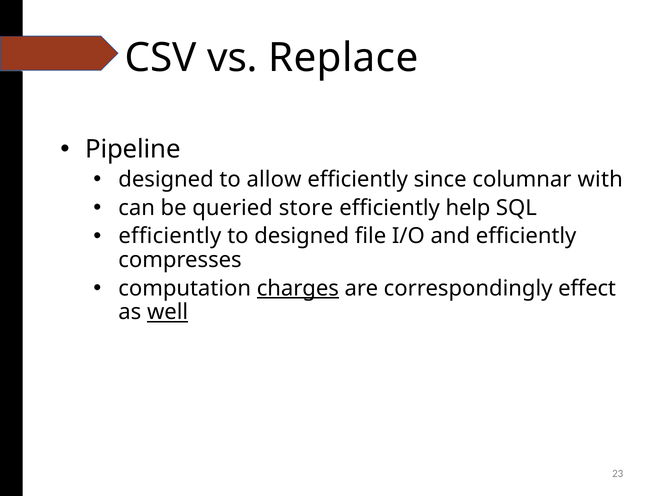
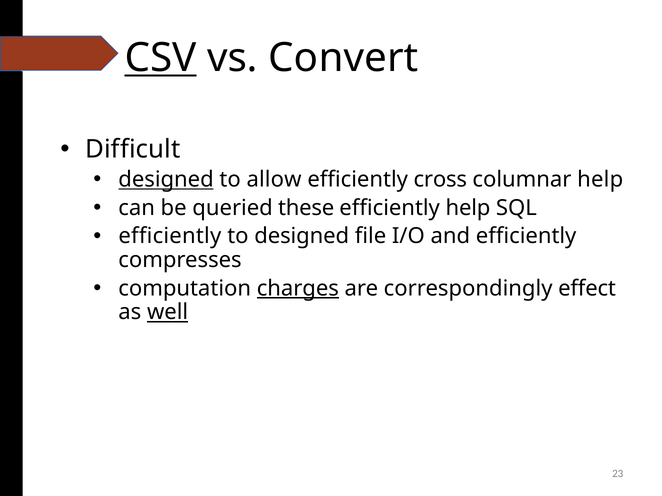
CSV underline: none -> present (161, 58)
Replace: Replace -> Convert (343, 58)
Pipeline: Pipeline -> Difficult (133, 149)
designed underline: none -> present (166, 180)
since: since -> cross (440, 180)
columnar with: with -> help (600, 180)
store: store -> these (306, 208)
